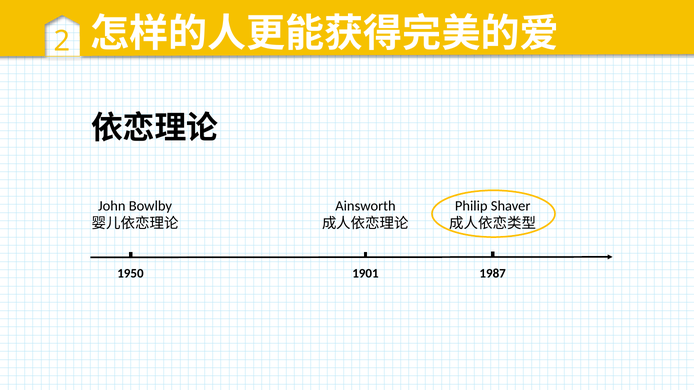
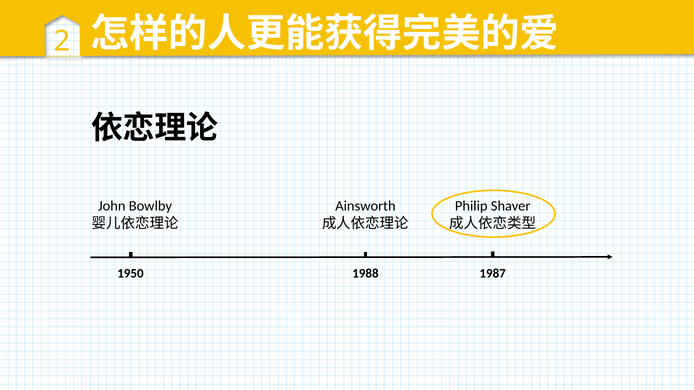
1901: 1901 -> 1988 (365, 274)
